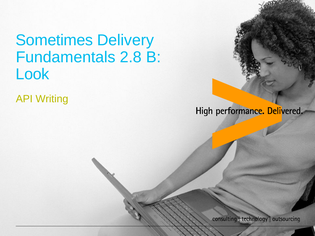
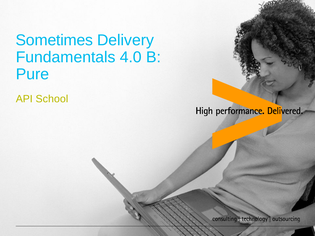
2.8: 2.8 -> 4.0 (131, 57)
Look: Look -> Pure (32, 74)
Writing: Writing -> School (52, 99)
